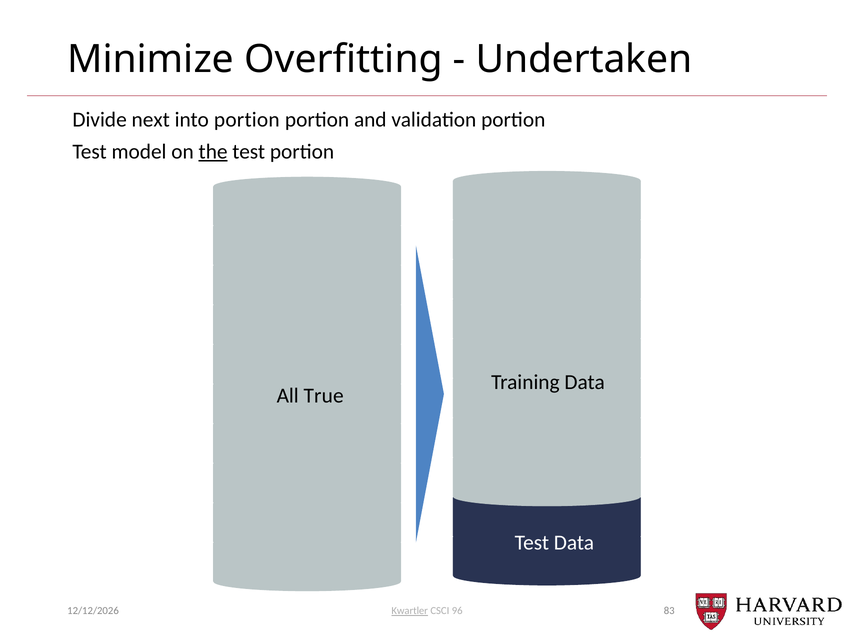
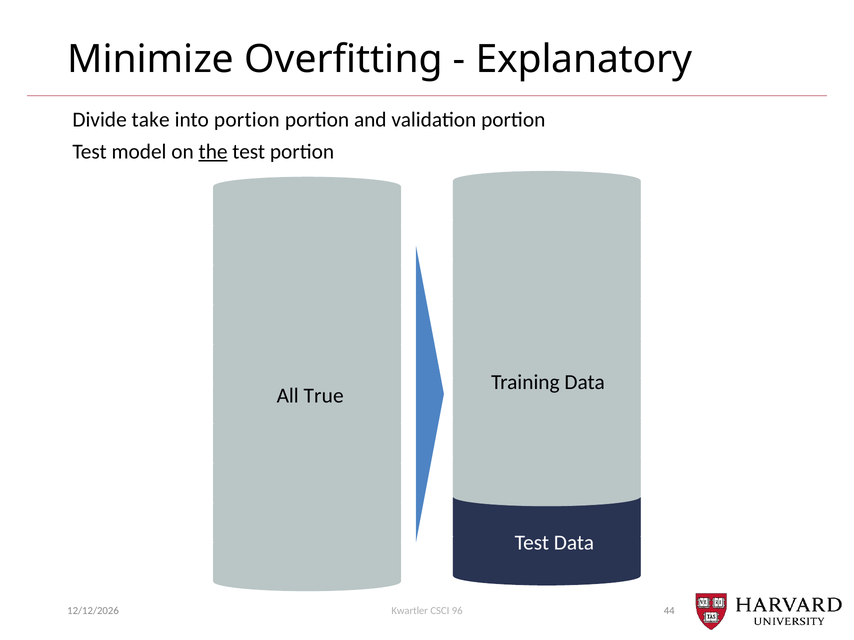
Undertaken: Undertaken -> Explanatory (584, 59)
next: next -> take (151, 120)
83: 83 -> 44 (669, 611)
Kwartler underline: present -> none (410, 611)
